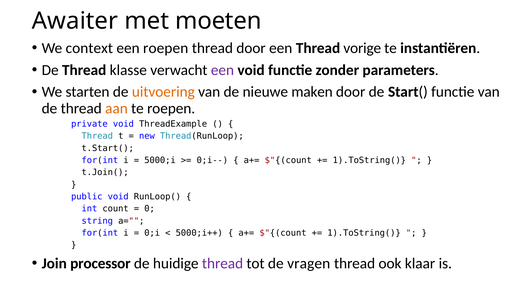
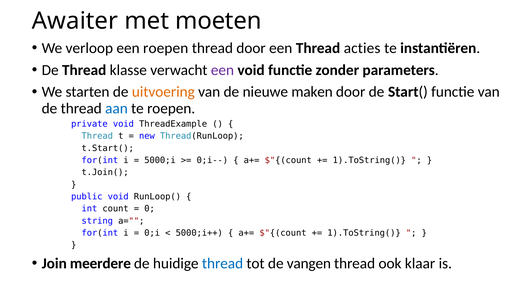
context: context -> verloop (89, 48)
vorige: vorige -> acties (362, 48)
aan colour: orange -> blue (116, 108)
processor: processor -> meerdere (100, 263)
thread colour: purple -> blue (223, 263)
vragen: vragen -> vangen (309, 263)
